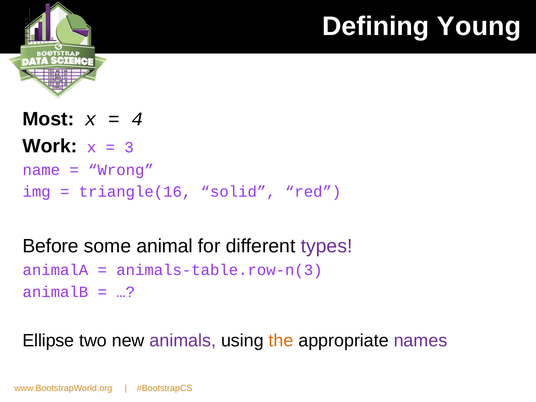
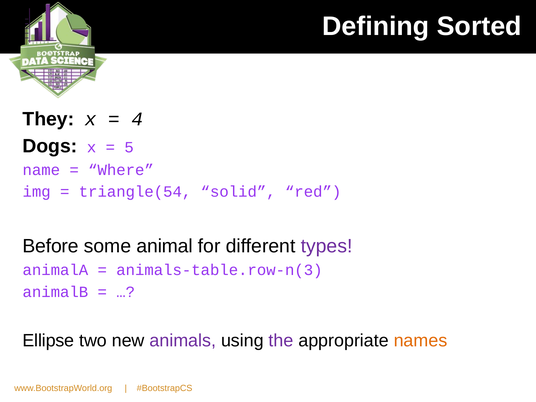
Young: Young -> Sorted (479, 26)
Most: Most -> They (48, 119)
Work: Work -> Dogs (50, 146)
3: 3 -> 5 (129, 147)
Wrong: Wrong -> Where (121, 170)
triangle(16: triangle(16 -> triangle(54 (135, 192)
the colour: orange -> purple (281, 341)
names colour: purple -> orange (421, 341)
